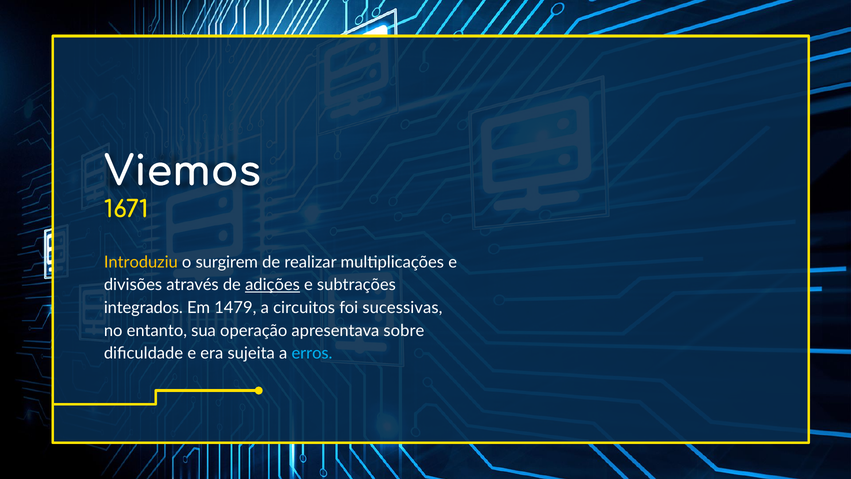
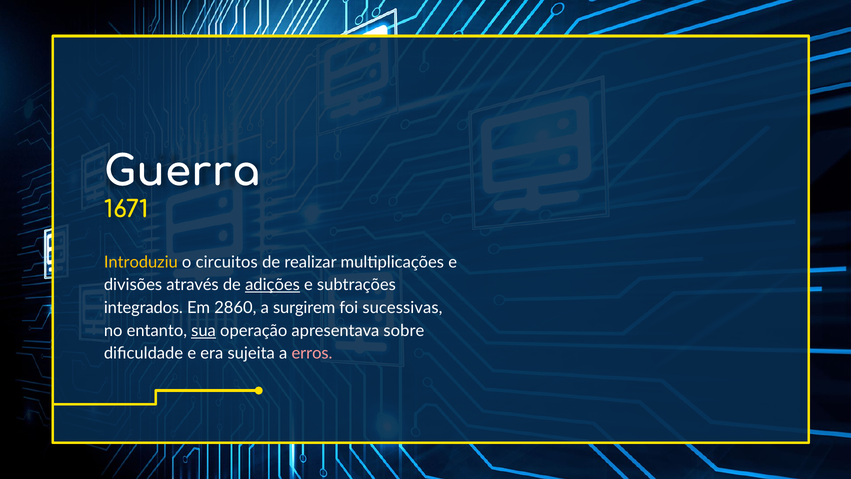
Viemos: Viemos -> Guerra (182, 172)
surgirem: surgirem -> circuitos (227, 262)
1479: 1479 -> 2860 (235, 308)
circuitos: circuitos -> surgirem (304, 308)
sua underline: none -> present (204, 330)
erros colour: light blue -> pink (312, 353)
